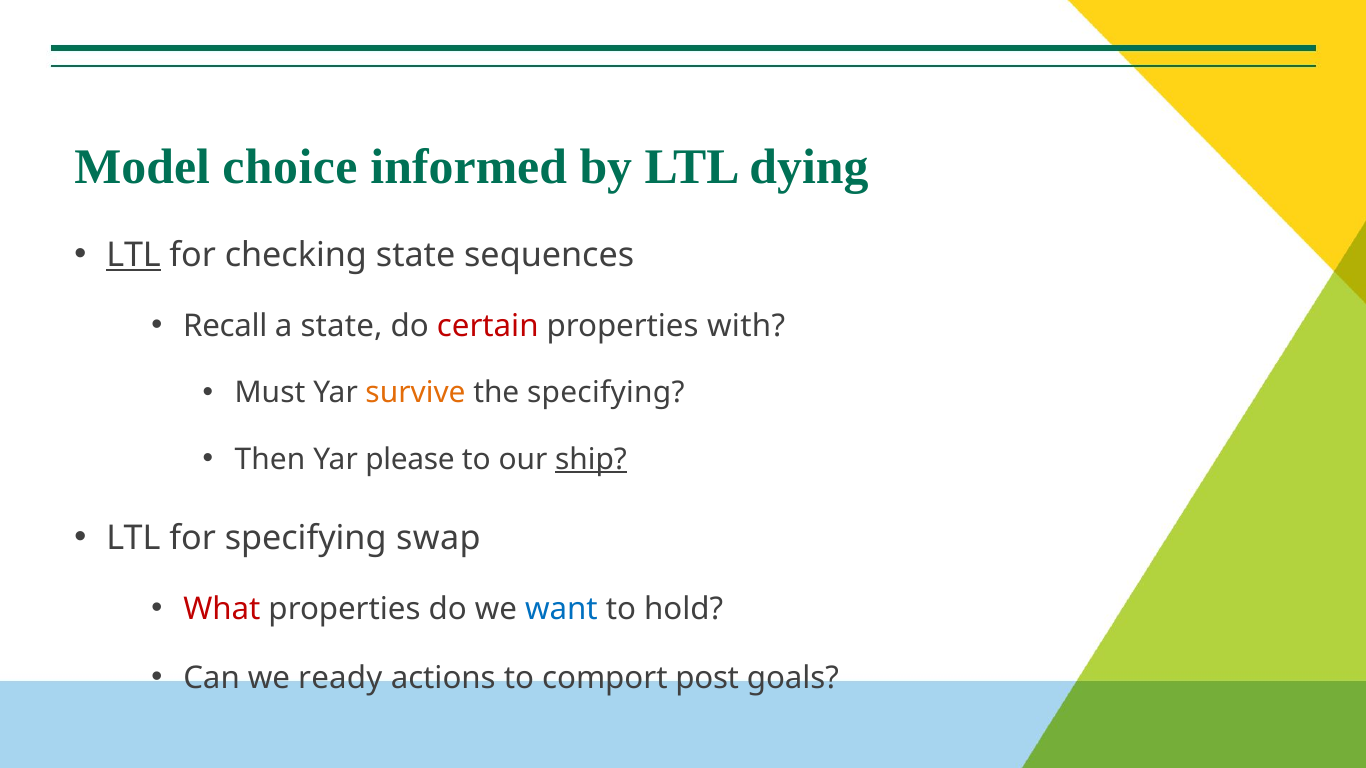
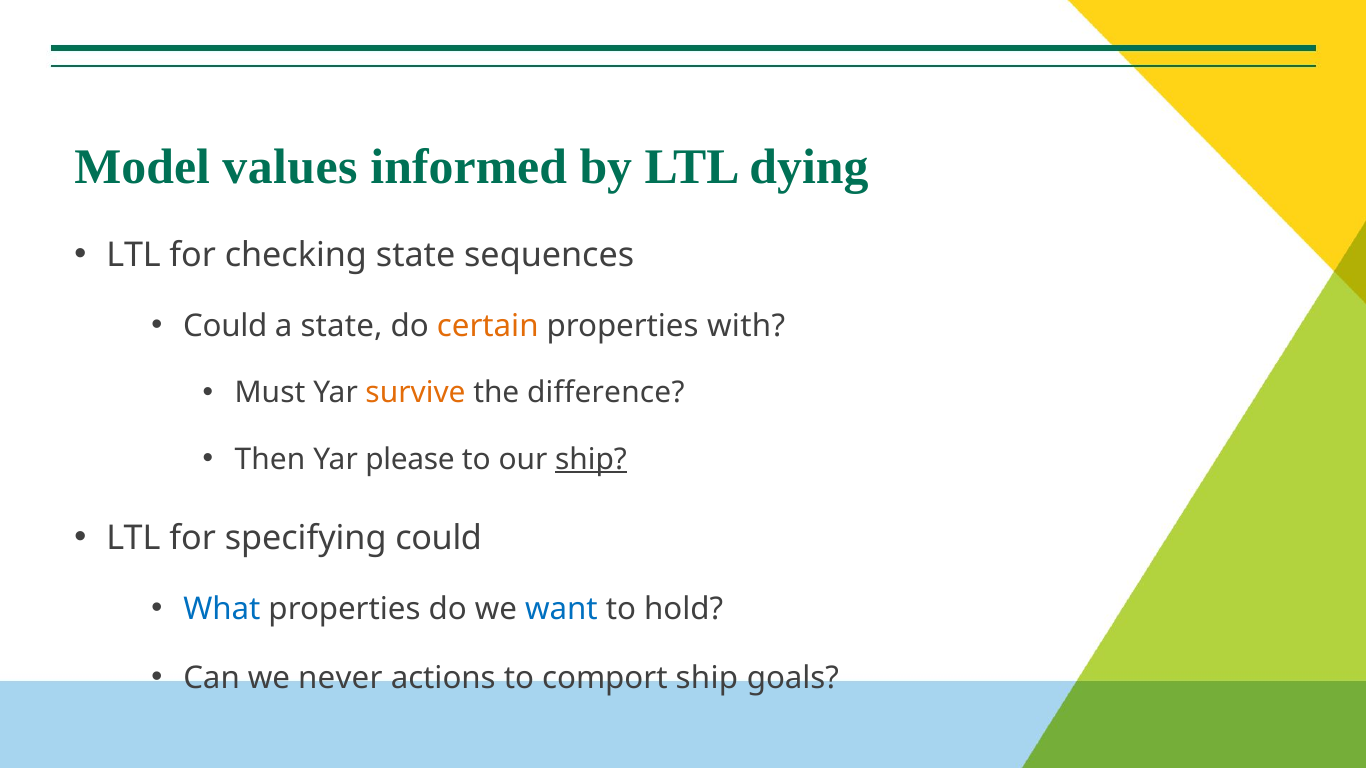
choice: choice -> values (290, 167)
LTL underline: present -> none (134, 255)
Recall: Recall -> Could (225, 326)
certain colour: red -> orange (488, 326)
the specifying: specifying -> difference (606, 393)
specifying swap: swap -> could (439, 539)
What colour: red -> blue (222, 609)
ready: ready -> never (340, 679)
comport post: post -> ship (707, 679)
